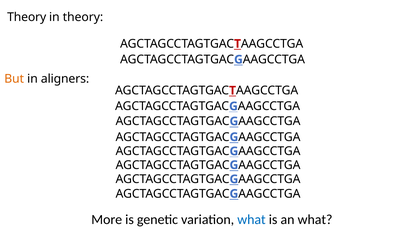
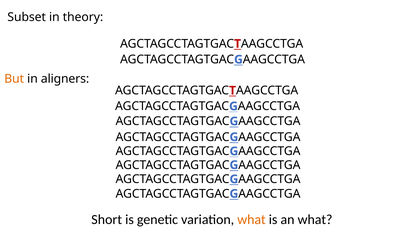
Theory: Theory -> Subset (27, 17)
More: More -> Short (107, 220)
what colour: blue -> orange (251, 220)
